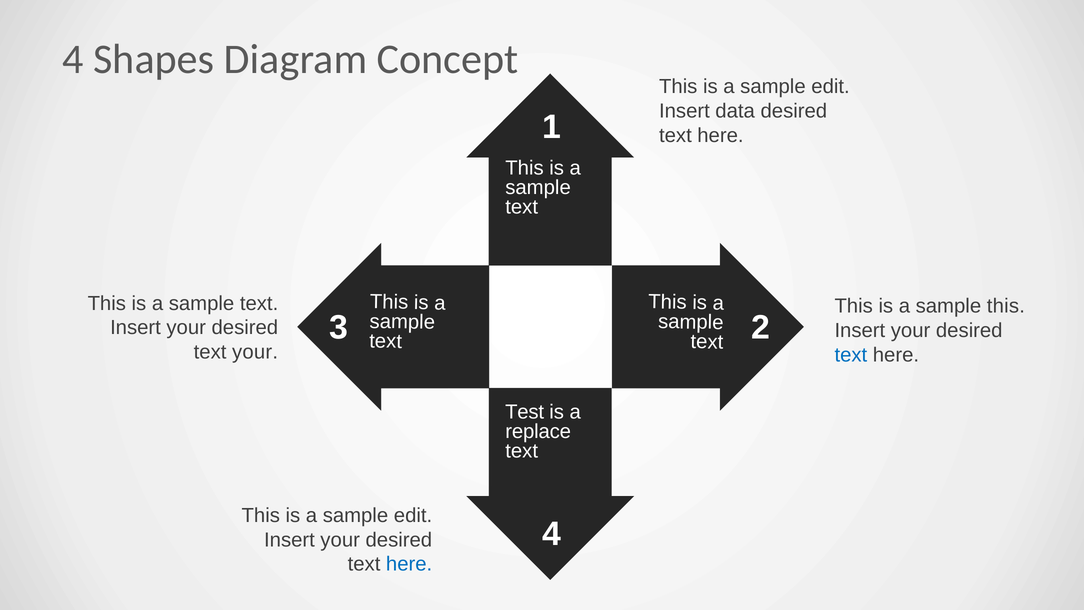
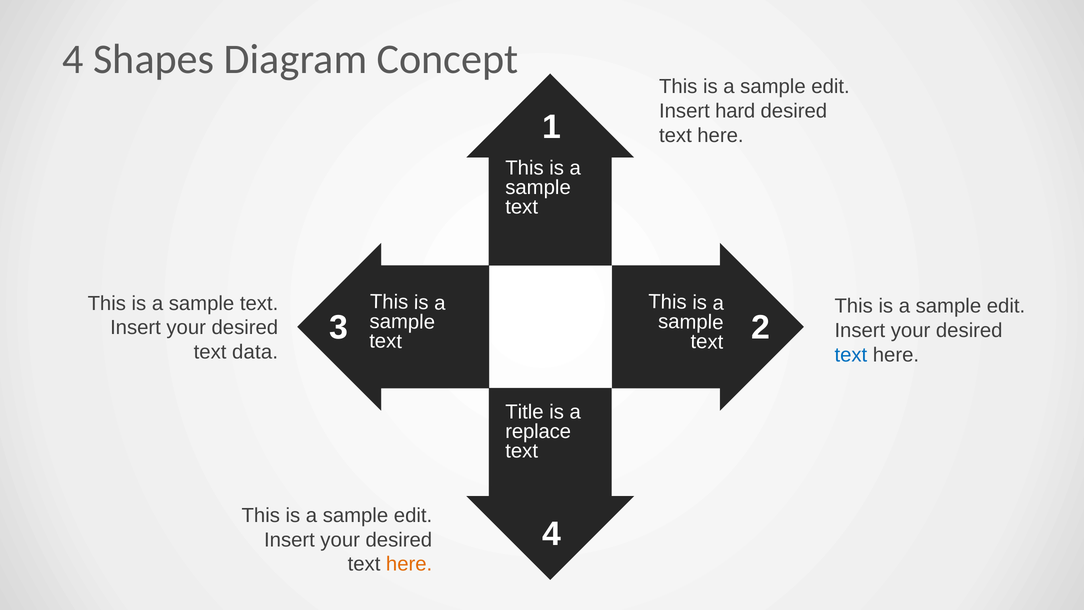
data: data -> hard (735, 111)
this: this -> edit (1006, 306)
text your: your -> data (255, 352)
Test: Test -> Title (525, 412)
here colour: blue -> orange (409, 564)
